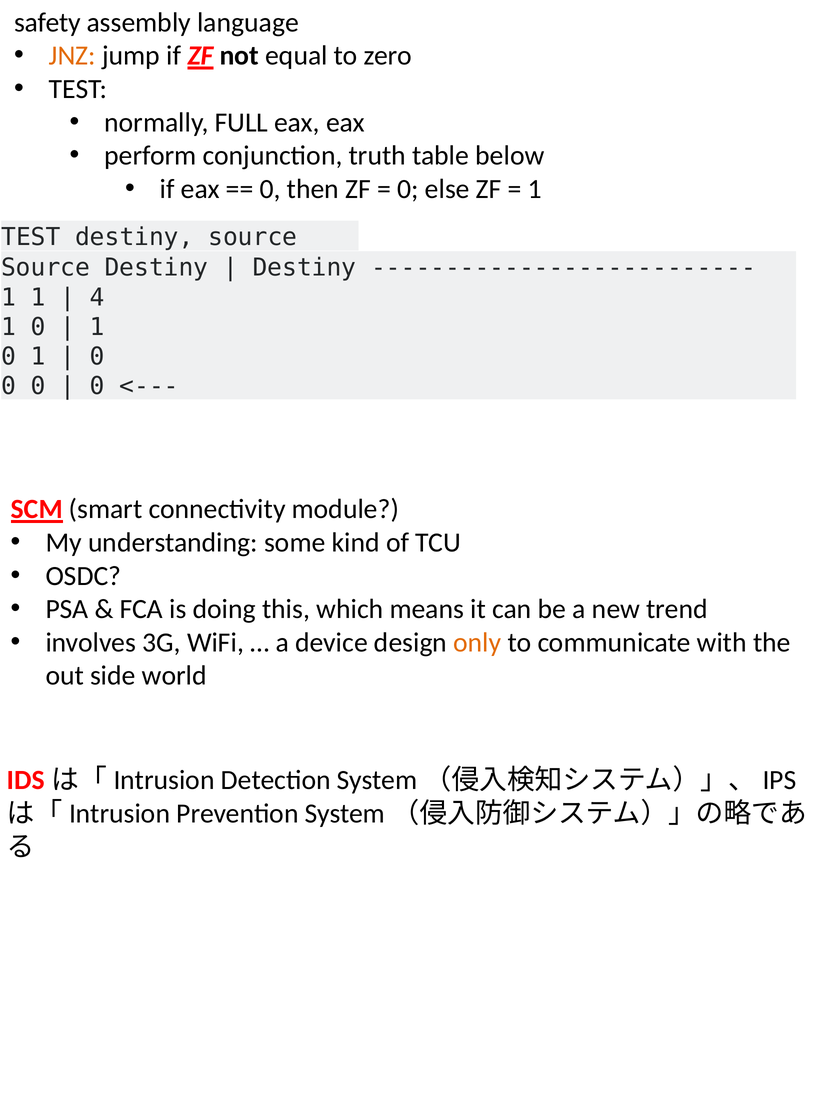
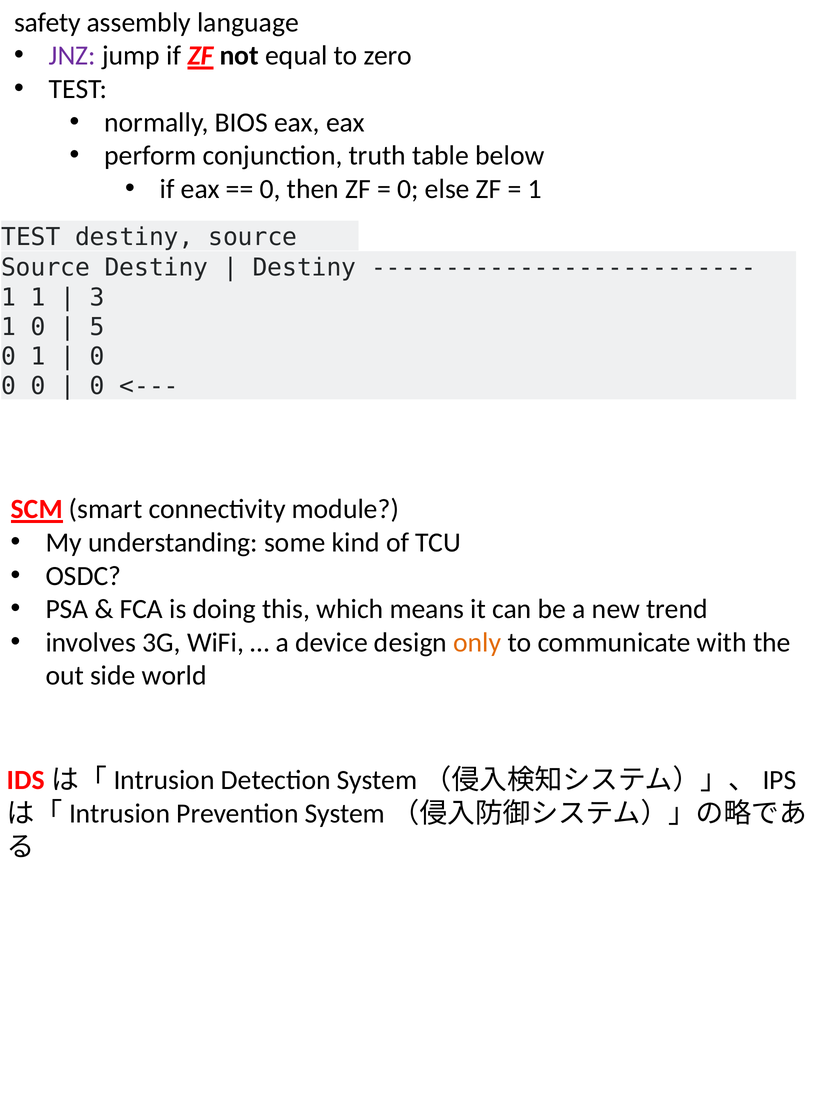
JNZ colour: orange -> purple (72, 56)
FULL: FULL -> BIOS (241, 122)
4: 4 -> 3 (97, 297)
1: 1 -> 5 (97, 327)
